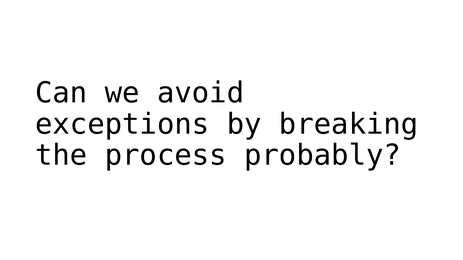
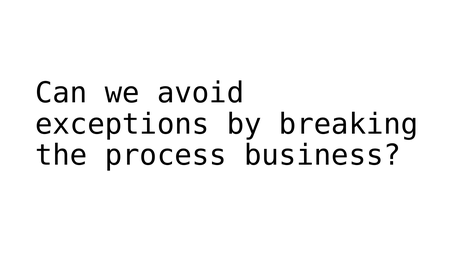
probably: probably -> business (323, 156)
